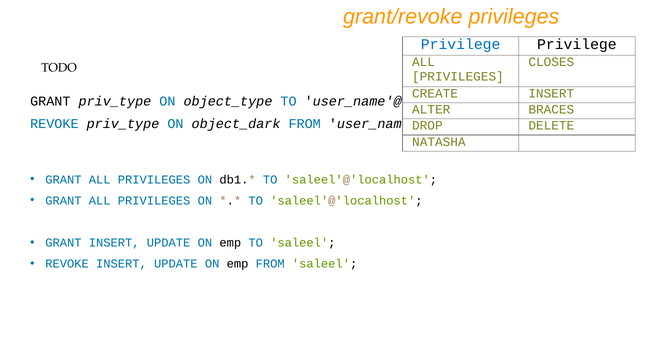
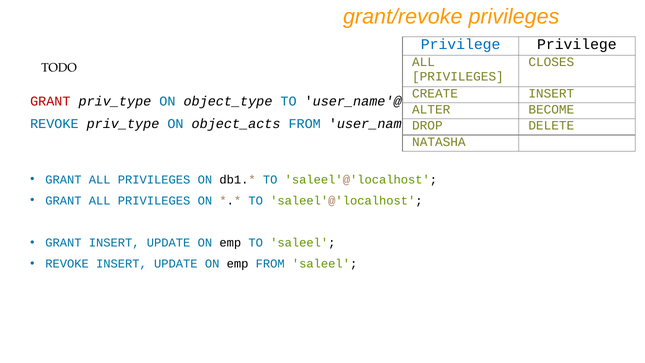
GRANT colour: black -> red (50, 101)
BRACES: BRACES -> BECOME (551, 110)
object_dark: object_dark -> object_acts (236, 124)
